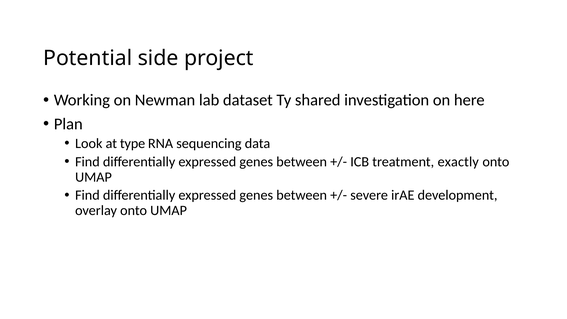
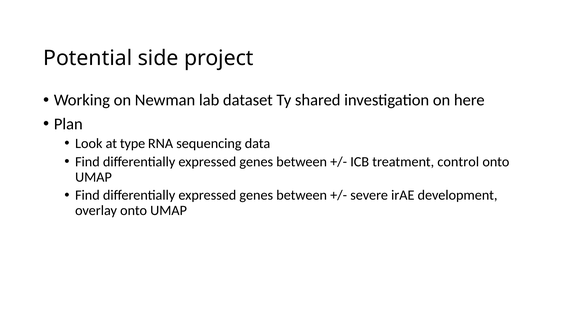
exactly: exactly -> control (458, 162)
